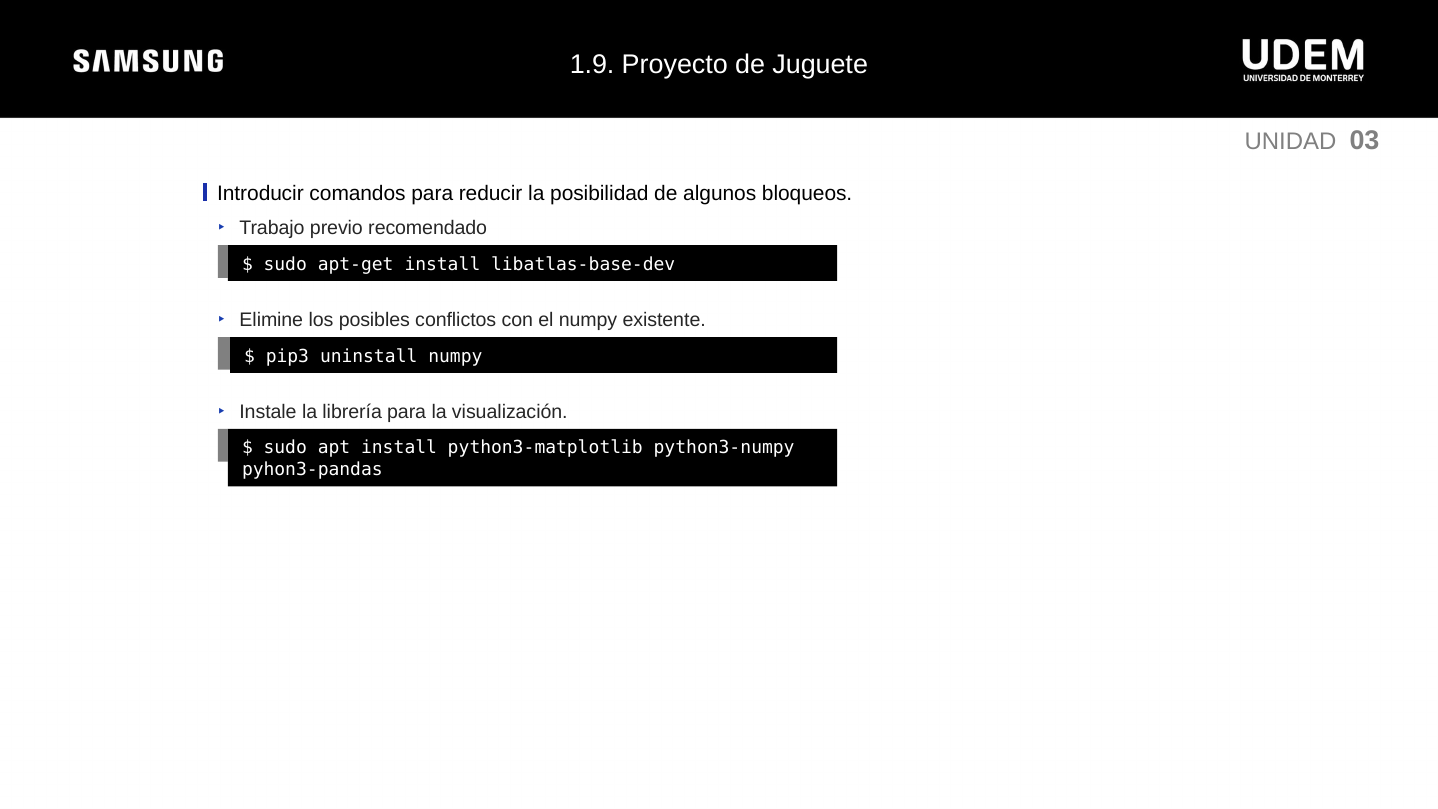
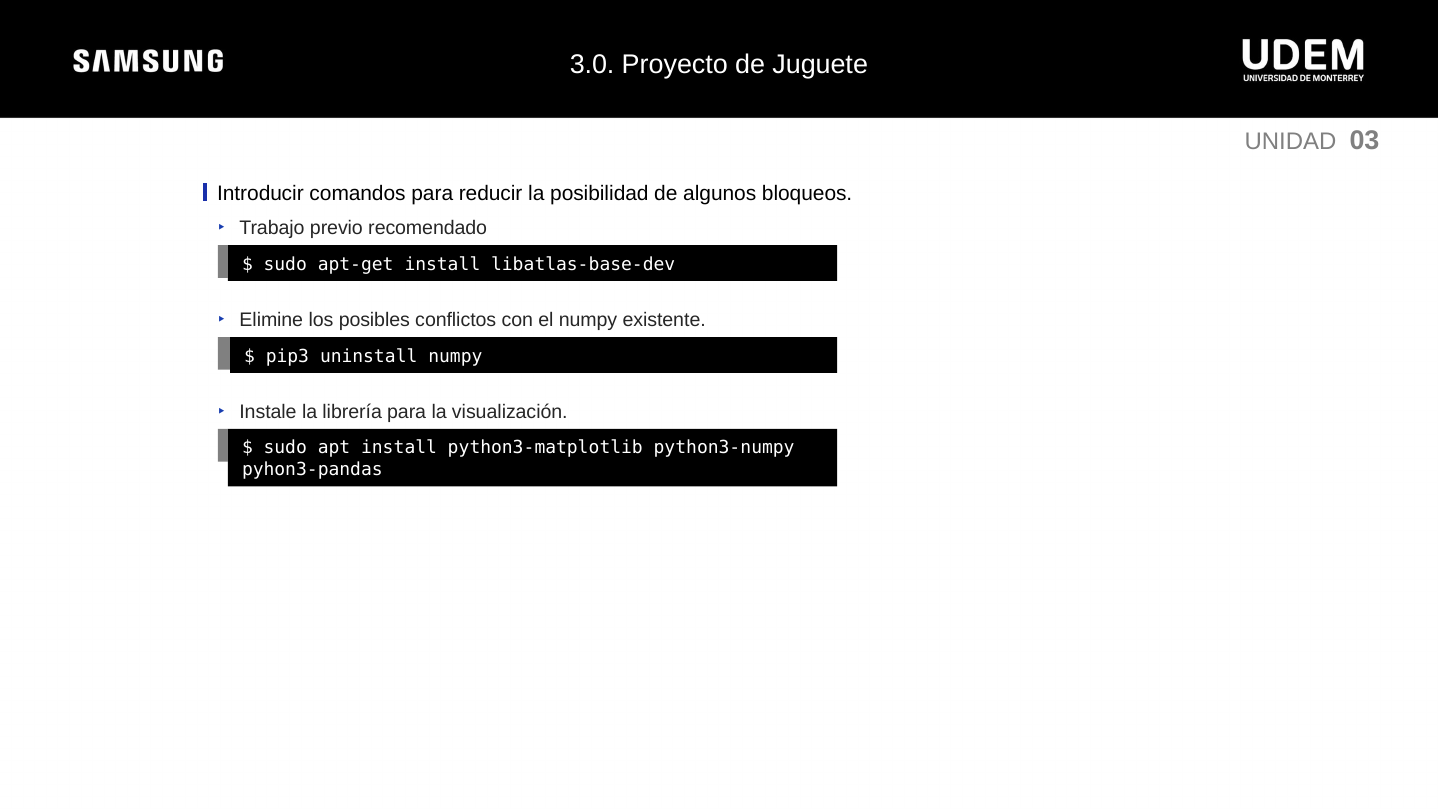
1.9: 1.9 -> 3.0 (592, 65)
